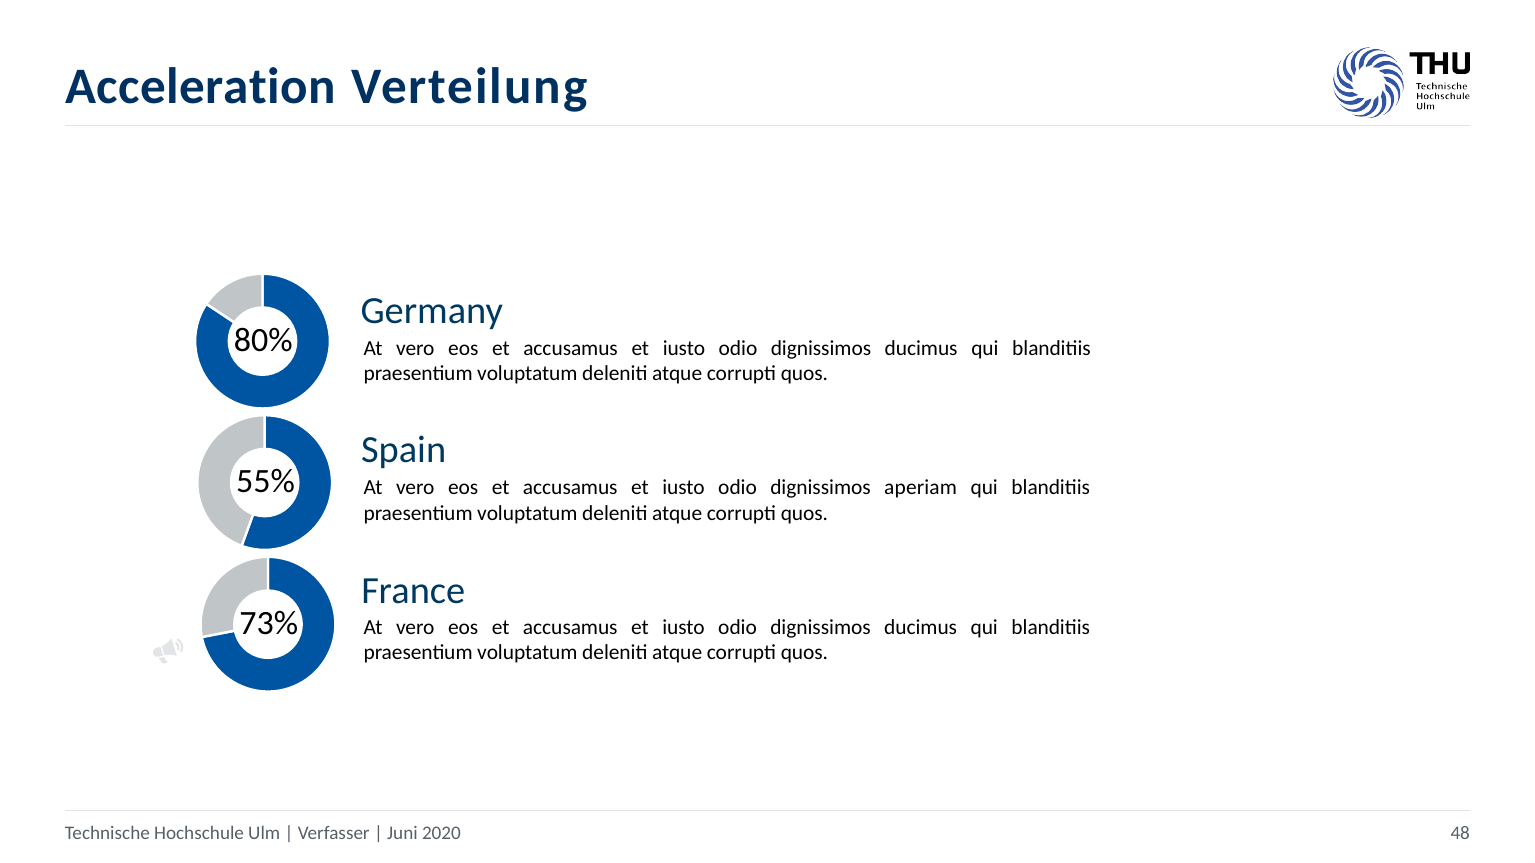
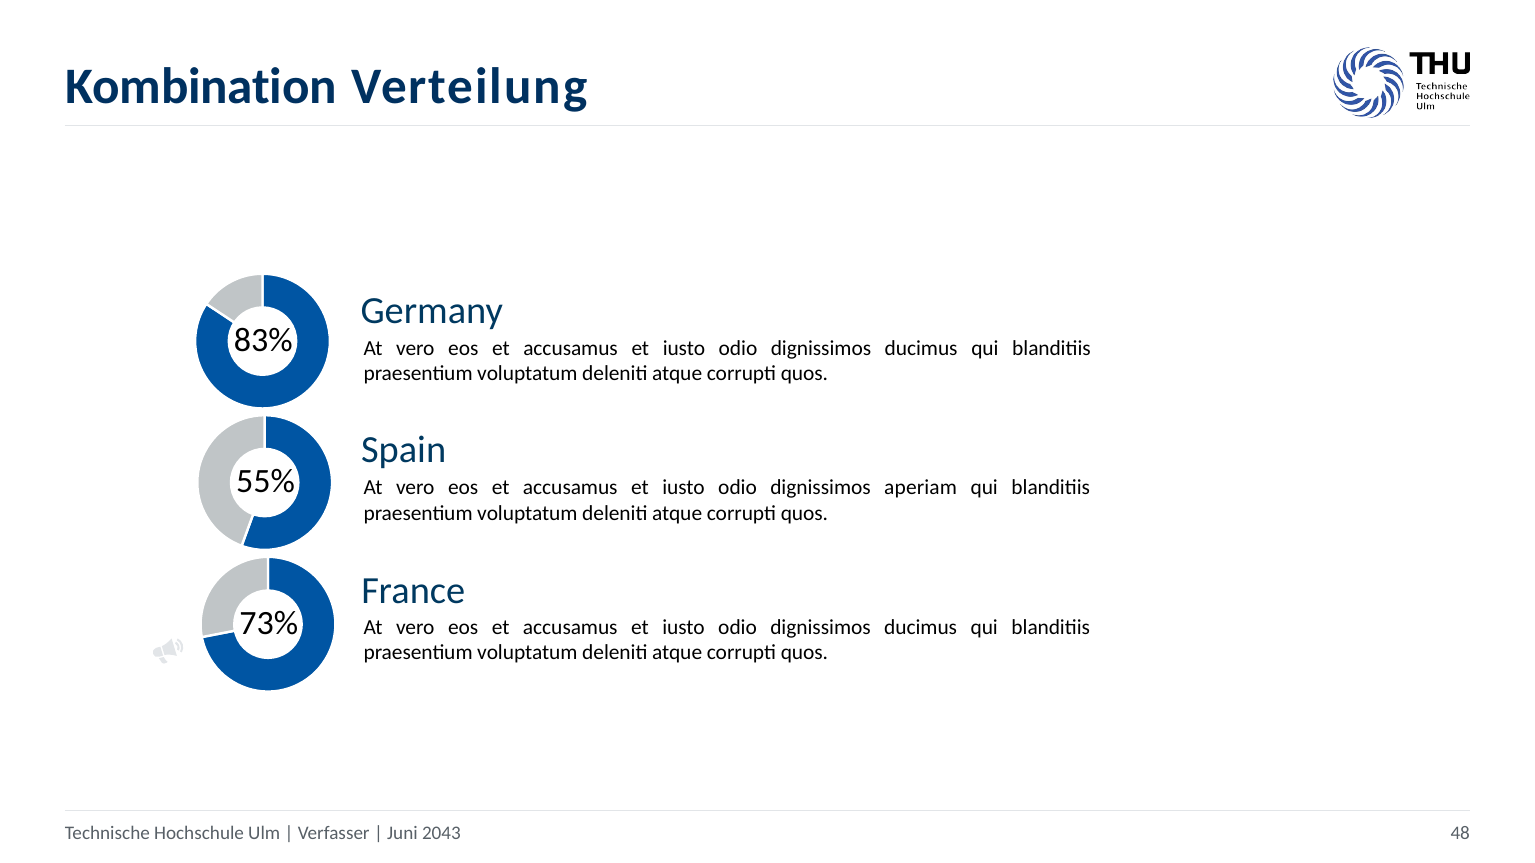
Acceleration: Acceleration -> Kombination (201, 86)
80%: 80% -> 83% (263, 340)
2020: 2020 -> 2043 (441, 833)
